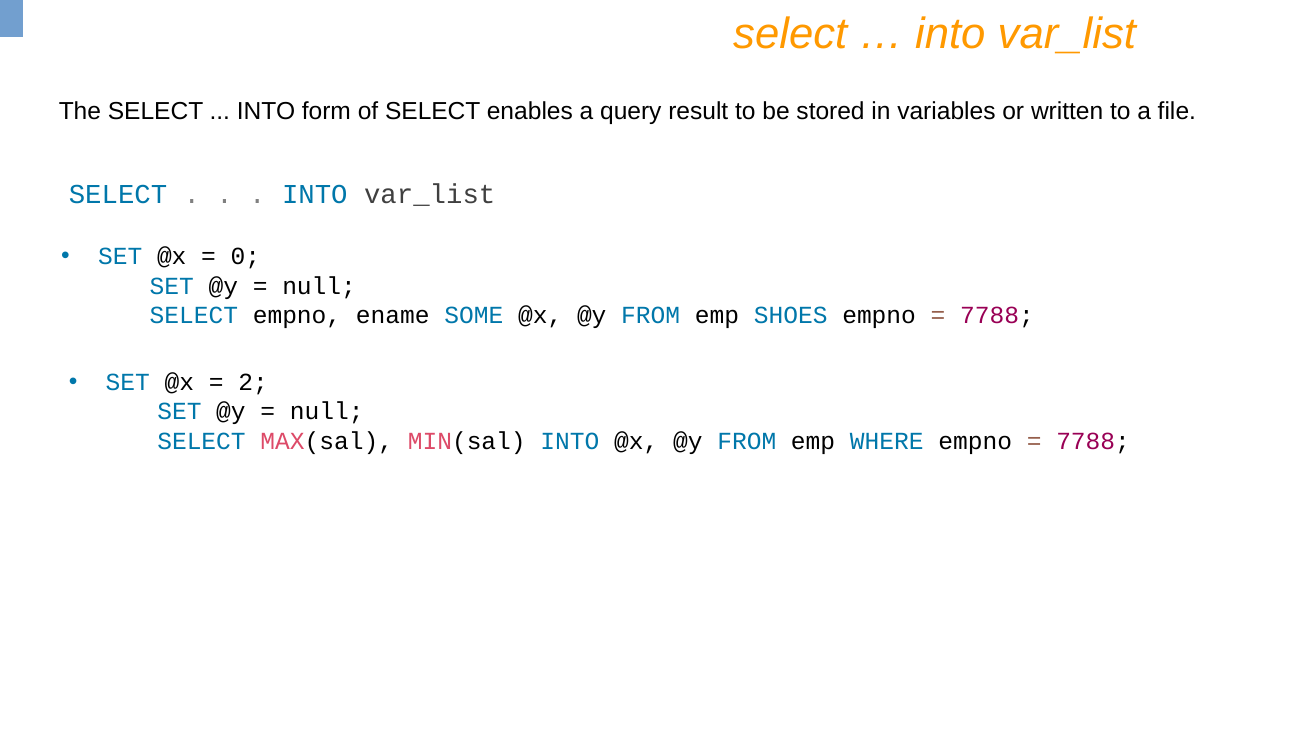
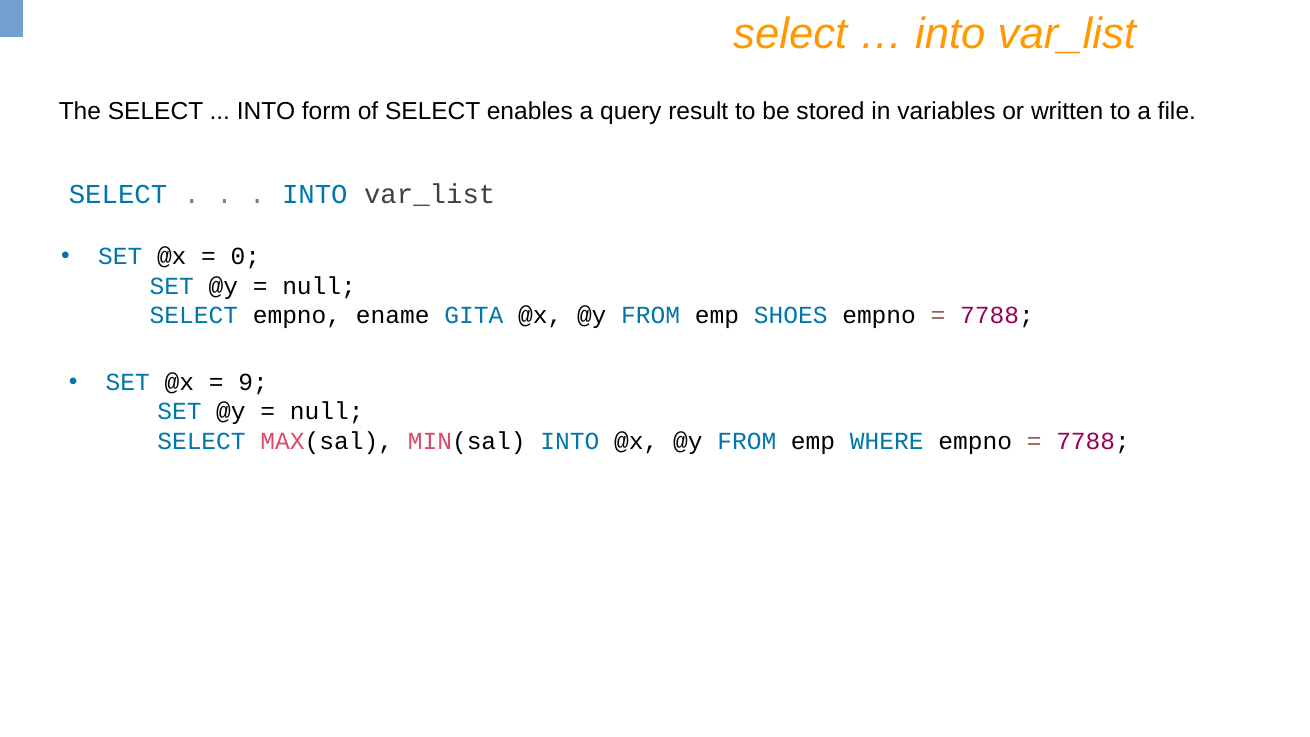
SOME: SOME -> GITA (474, 315)
2: 2 -> 9 (253, 382)
